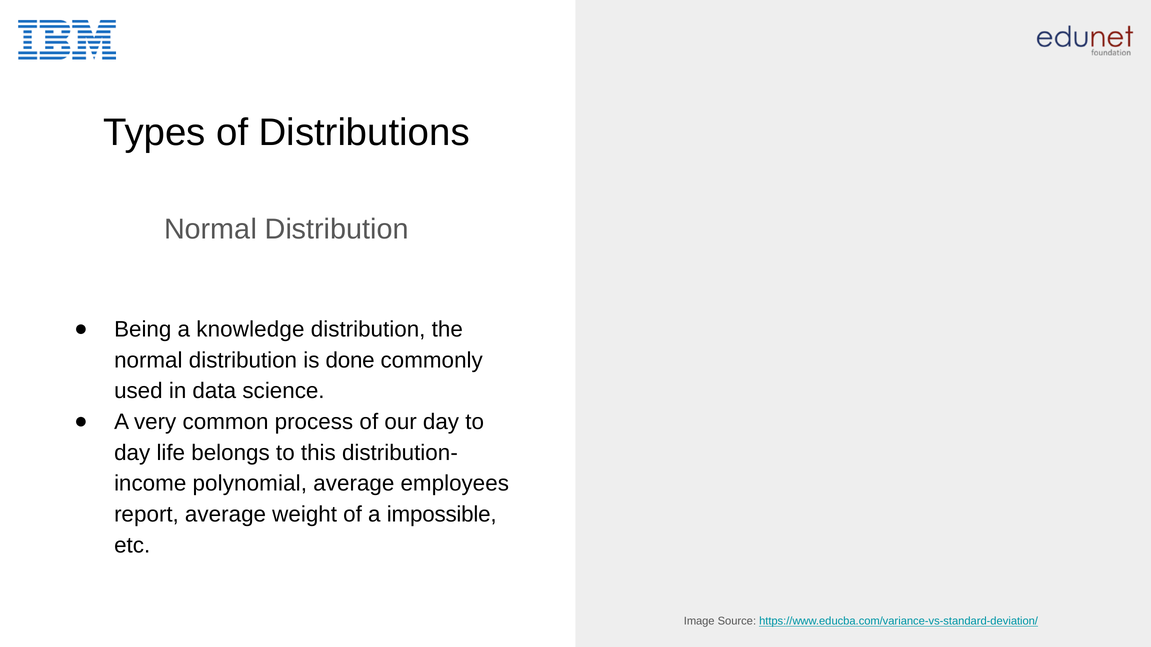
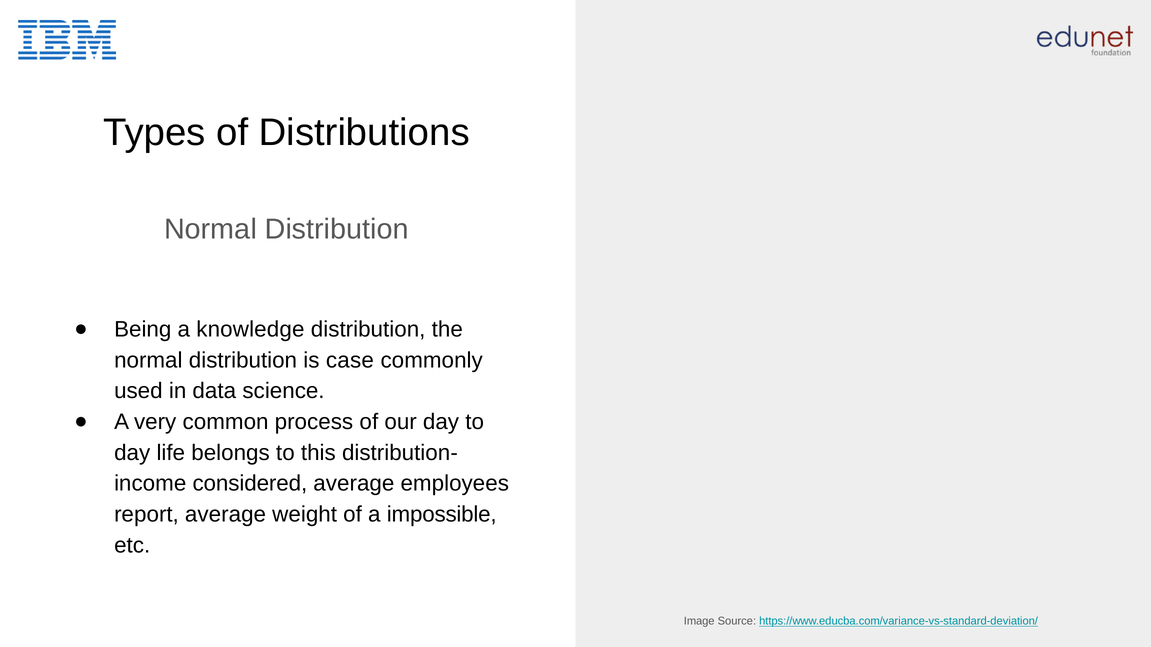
done: done -> case (350, 360)
polynomial: polynomial -> considered (250, 484)
